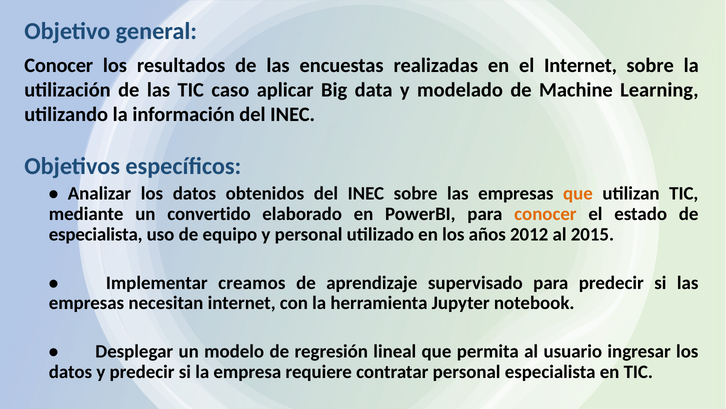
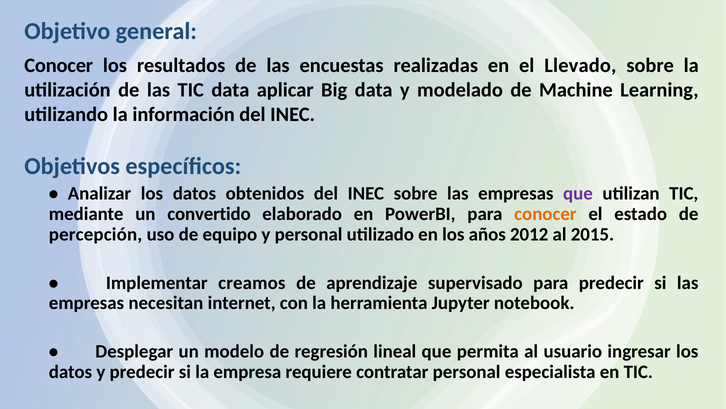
el Internet: Internet -> Llevado (580, 65)
TIC caso: caso -> data (230, 90)
que colour: orange -> purple (578, 193)
especialista: especialista -> percepción (96, 234)
